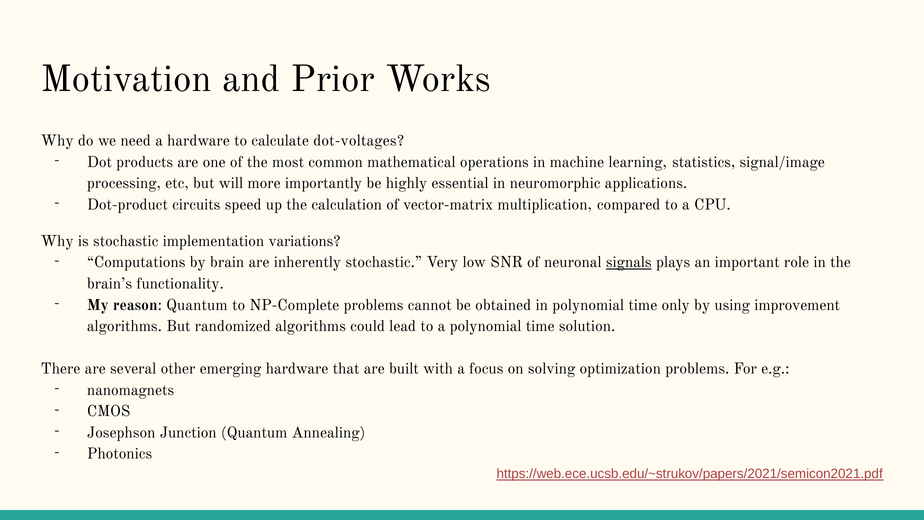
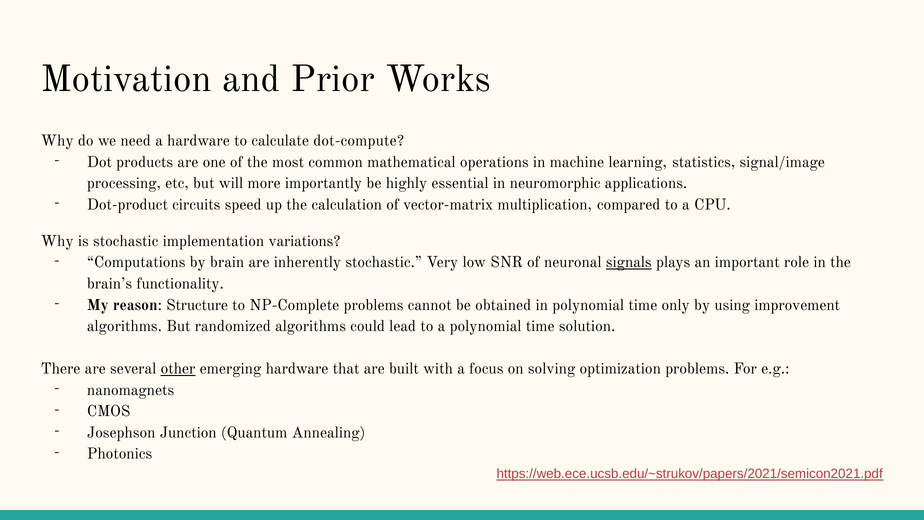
dot-voltages: dot-voltages -> dot-compute (359, 141)
reason Quantum: Quantum -> Structure (197, 305)
other underline: none -> present (178, 369)
